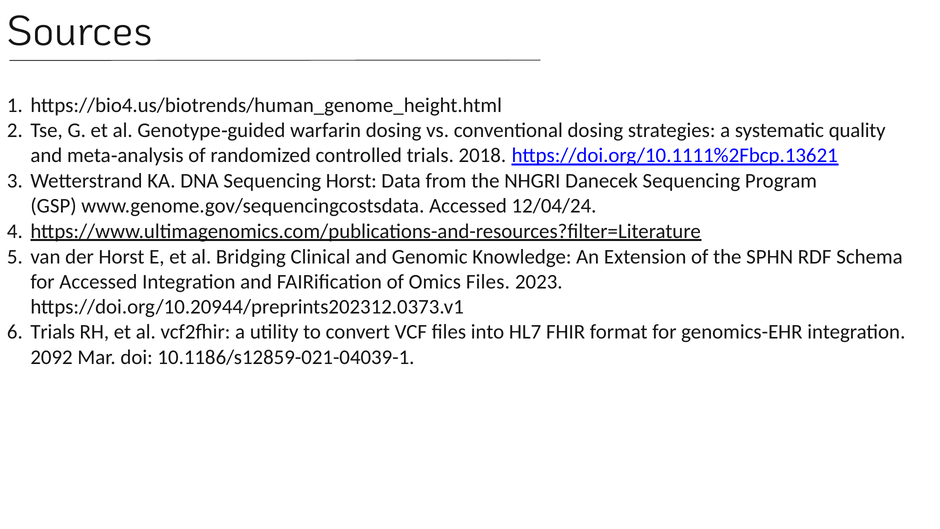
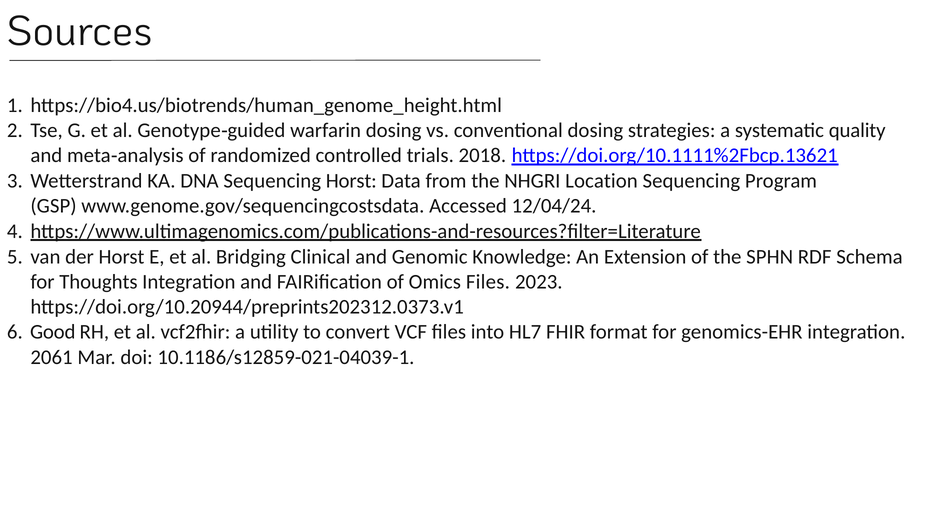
Danecek: Danecek -> Location (602, 181)
for Accessed: Accessed -> Thoughts (98, 282)
Trials: Trials -> Good (53, 332)
2092: 2092 -> 2061 (52, 357)
